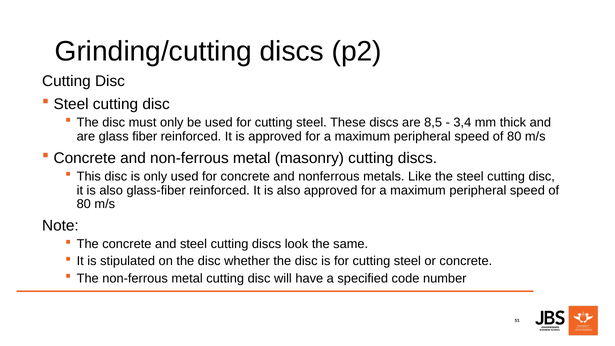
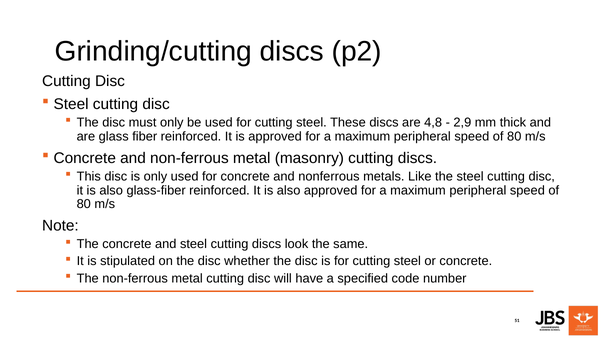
8,5: 8,5 -> 4,8 (433, 123)
3,4: 3,4 -> 2,9 (462, 123)
